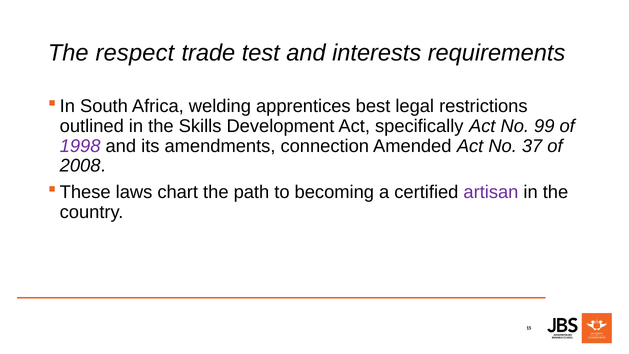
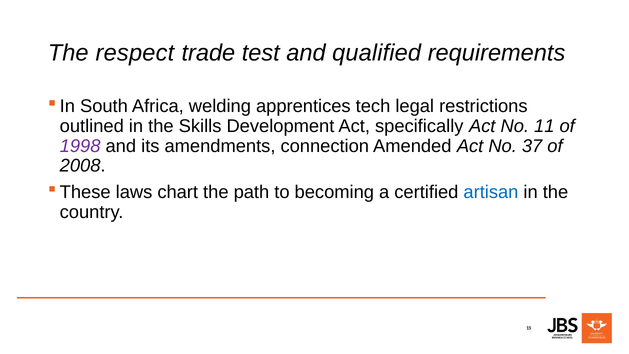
interests: interests -> qualified (377, 53)
best: best -> tech (373, 106)
99: 99 -> 11 (544, 126)
artisan colour: purple -> blue (491, 192)
